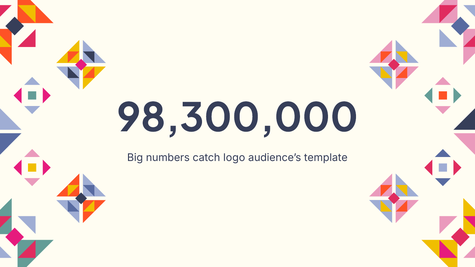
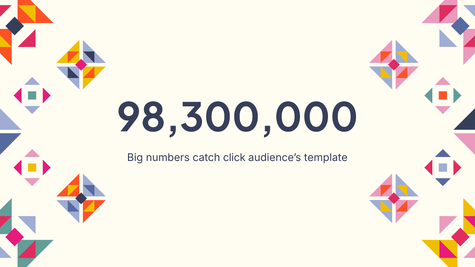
logo: logo -> click (234, 158)
